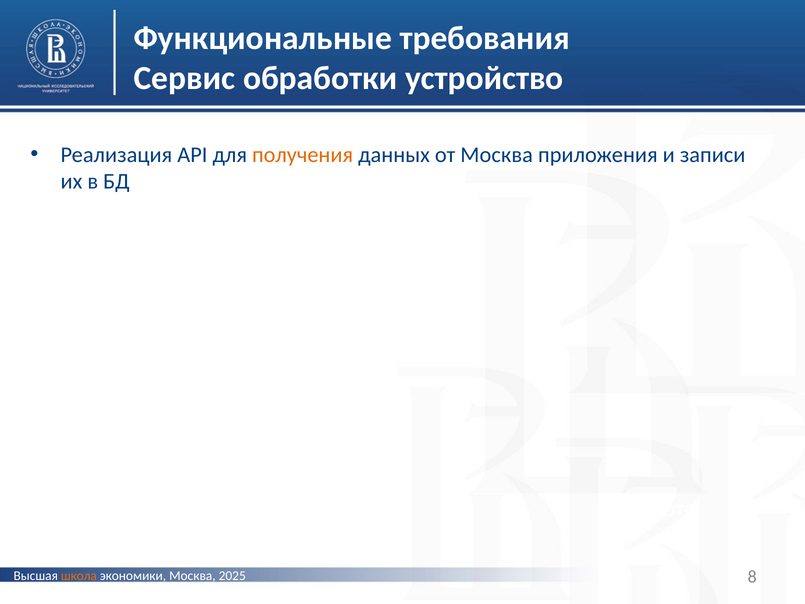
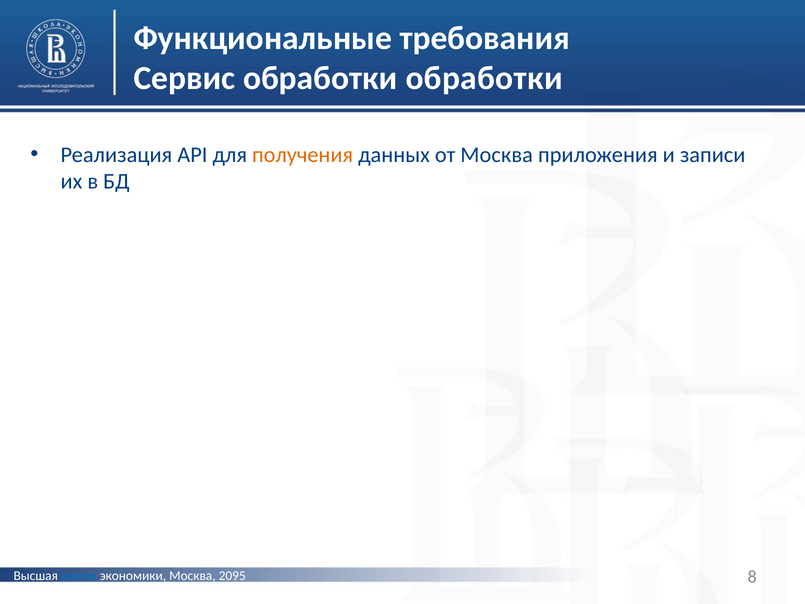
обработки устройство: устройство -> обработки (484, 78)
школа colour: orange -> blue (79, 576)
2025: 2025 -> 2095 (232, 576)
